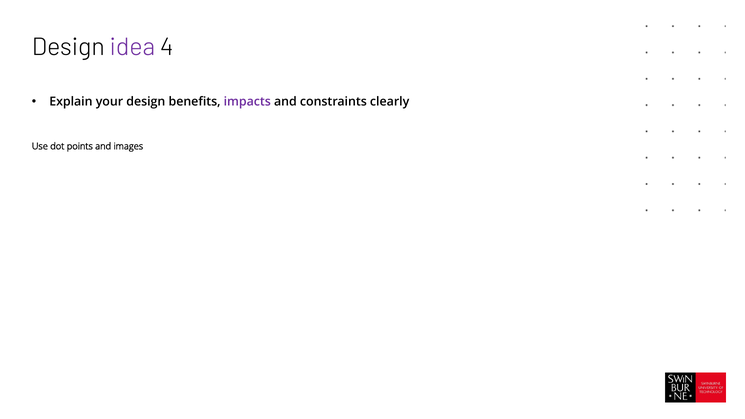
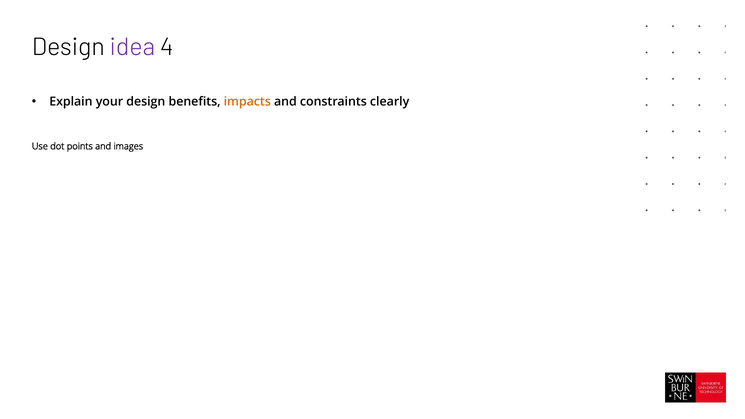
impacts colour: purple -> orange (247, 102)
